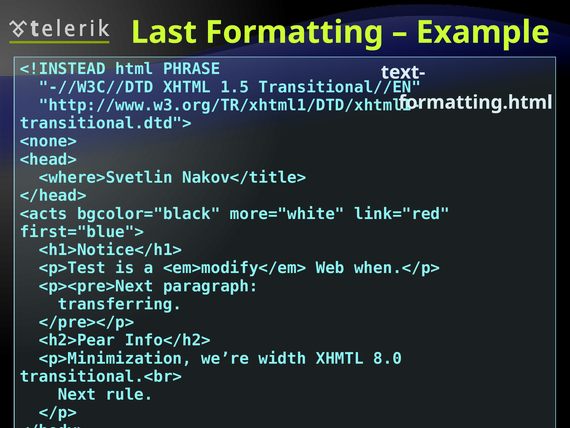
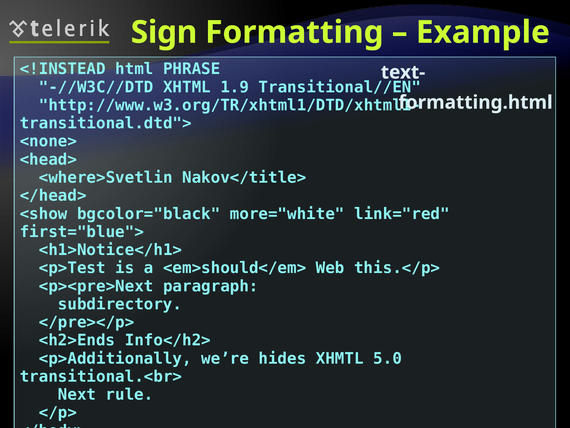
Last: Last -> Sign (164, 32)
1.5: 1.5 -> 1.9 (235, 87)
<acts: <acts -> <show (44, 214)
<em>modify</em>: <em>modify</em> -> <em>should</em> (235, 268)
when.</p>: when.</p> -> this.</p> (397, 268)
transferring: transferring -> subdirectory (120, 304)
<h2>Pear: <h2>Pear -> <h2>Ends (77, 340)
<p>Minimization: <p>Minimization -> <p>Additionally (115, 358)
width: width -> hides (282, 358)
8.0: 8.0 -> 5.0 (388, 358)
